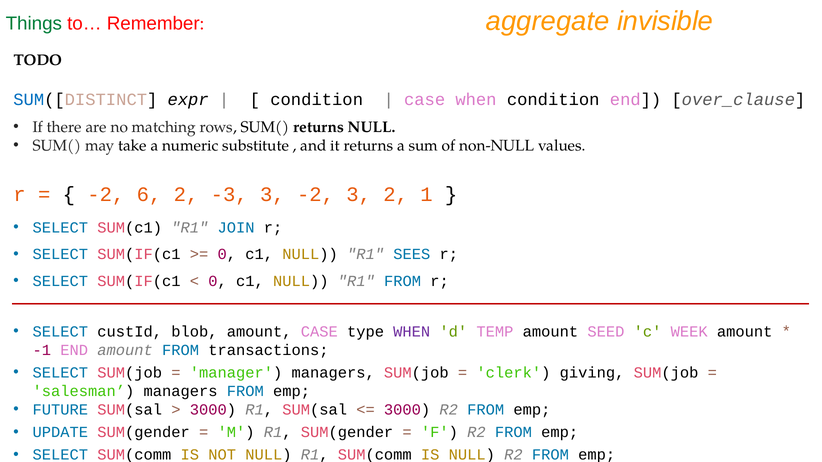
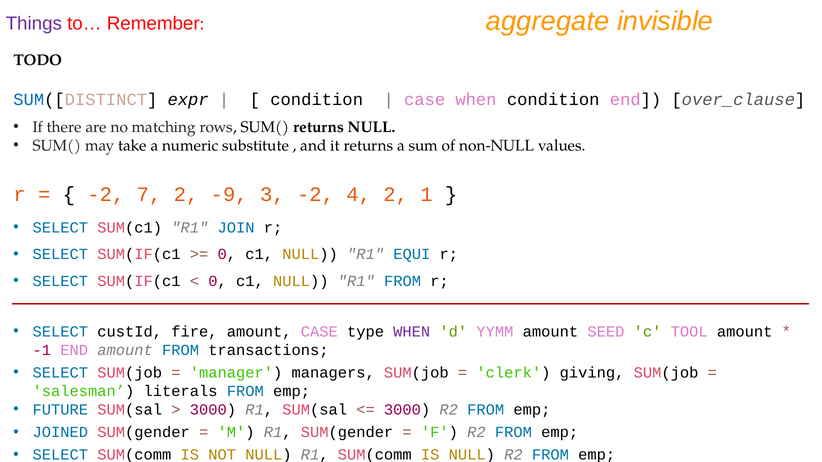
Things colour: green -> purple (34, 24)
6: 6 -> 7 (149, 194)
-3: -3 -> -9 (229, 194)
-2 3: 3 -> 4 (359, 194)
SEES: SEES -> EQUI (412, 255)
blob: blob -> fire (194, 332)
TEMP: TEMP -> YYMM (495, 332)
WEEK: WEEK -> TOOL (689, 332)
salesman managers: managers -> literals (181, 392)
UPDATE: UPDATE -> JOINED (60, 433)
